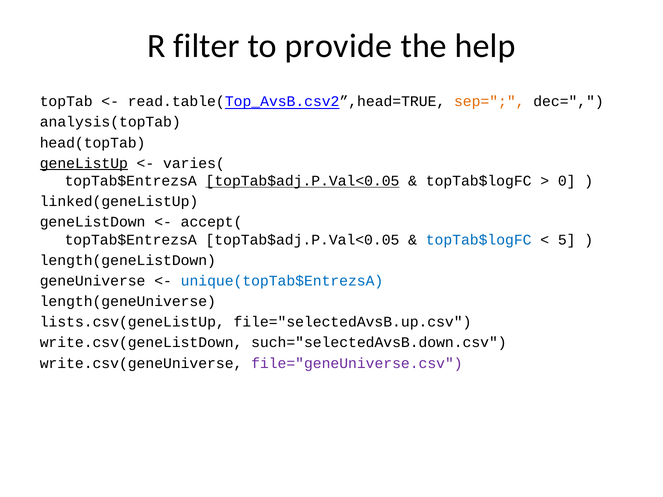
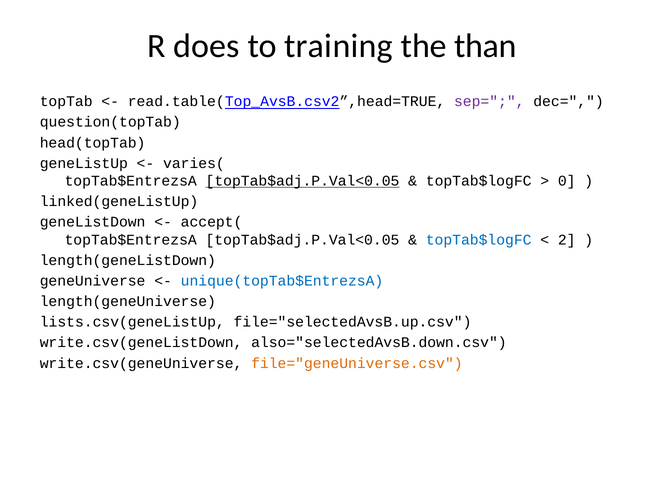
filter: filter -> does (206, 46)
provide: provide -> training (339, 46)
help: help -> than (485, 46)
sep= colour: orange -> purple (489, 102)
analysis(topTab: analysis(topTab -> question(topTab (110, 122)
geneListUp underline: present -> none (84, 163)
5: 5 -> 2 (567, 240)
such="selectedAvsB.down.csv: such="selectedAvsB.down.csv -> also="selectedAvsB.down.csv (379, 343)
file="geneUniverse.csv colour: purple -> orange (357, 363)
